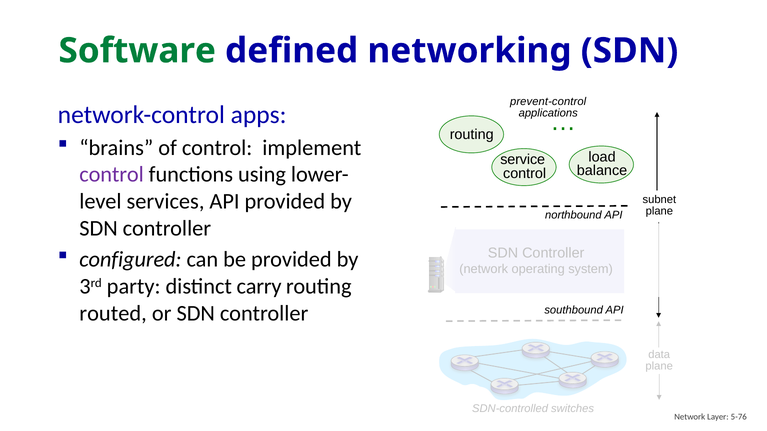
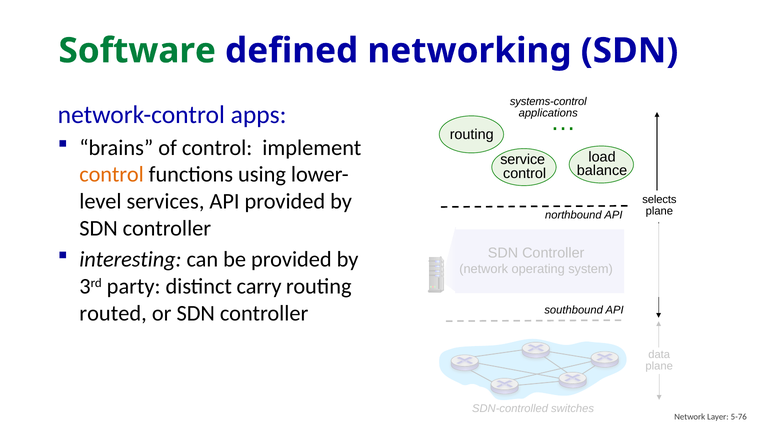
prevent-control: prevent-control -> systems-control (548, 101)
control colour: purple -> orange (112, 175)
subnet: subnet -> selects (659, 200)
configured: configured -> interesting (130, 260)
